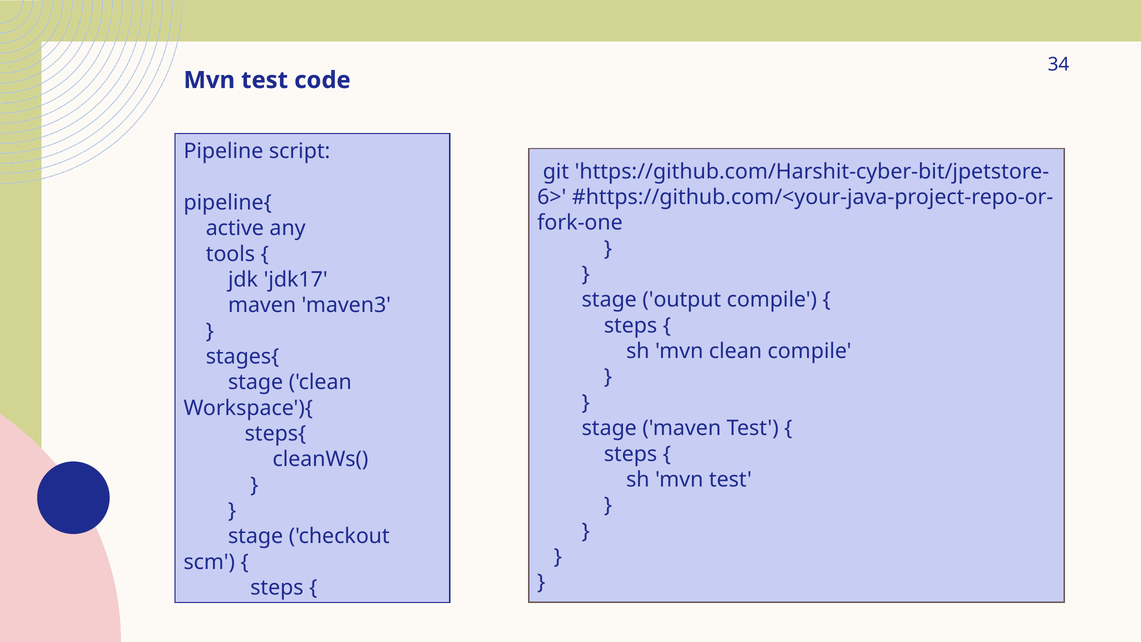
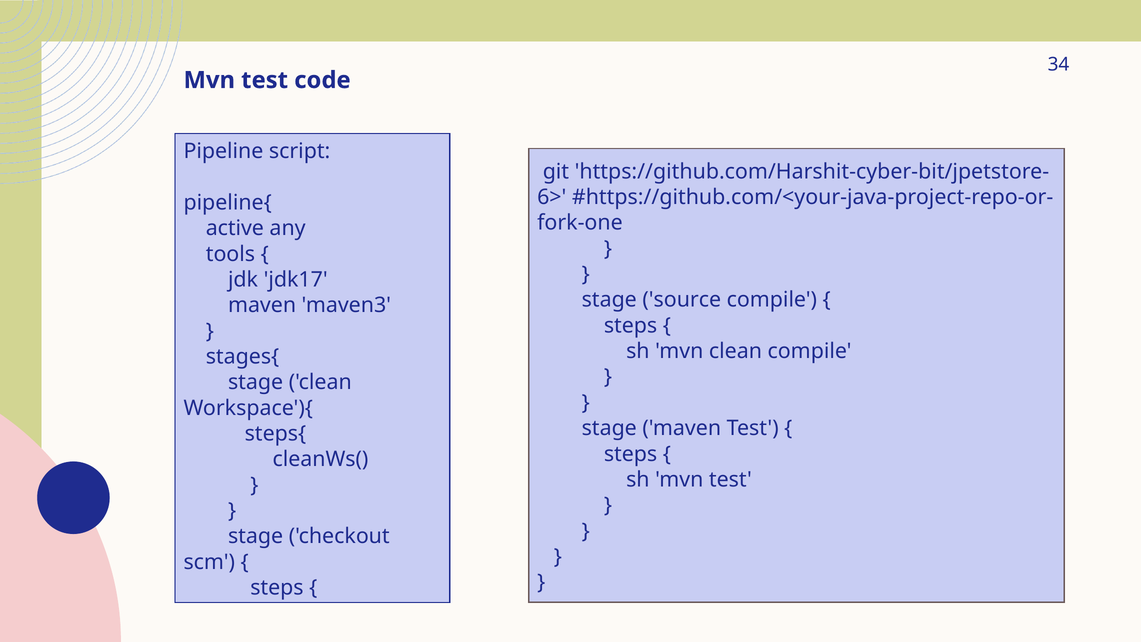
output: output -> source (682, 300)
